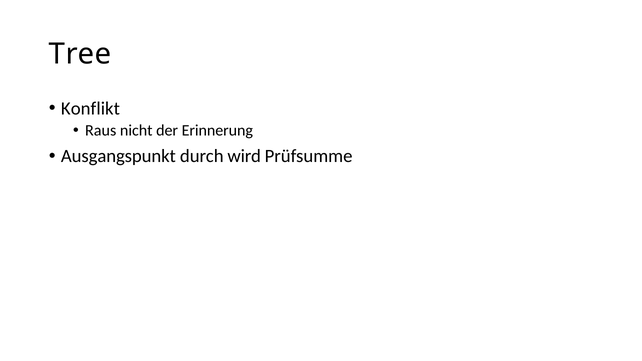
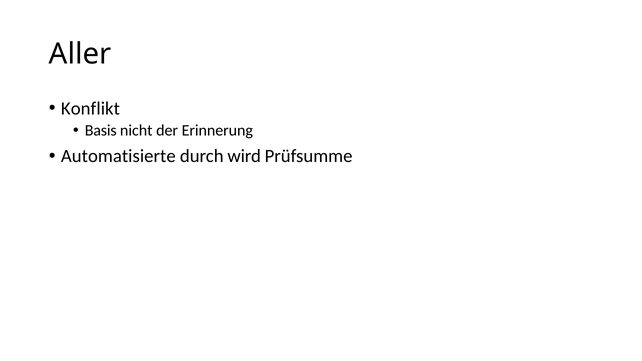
Tree: Tree -> Aller (80, 54)
Raus: Raus -> Basis (101, 131)
Ausgangspunkt: Ausgangspunkt -> Automatisierte (118, 156)
